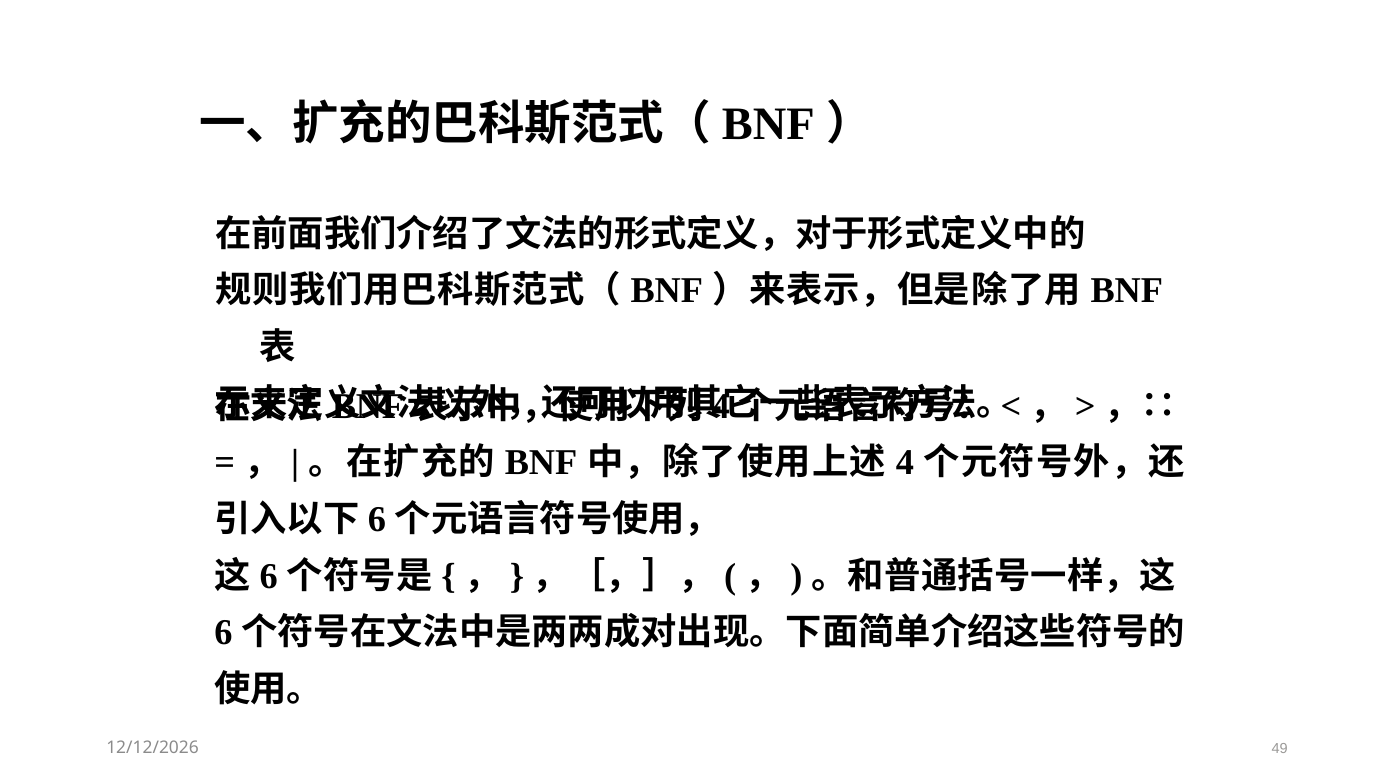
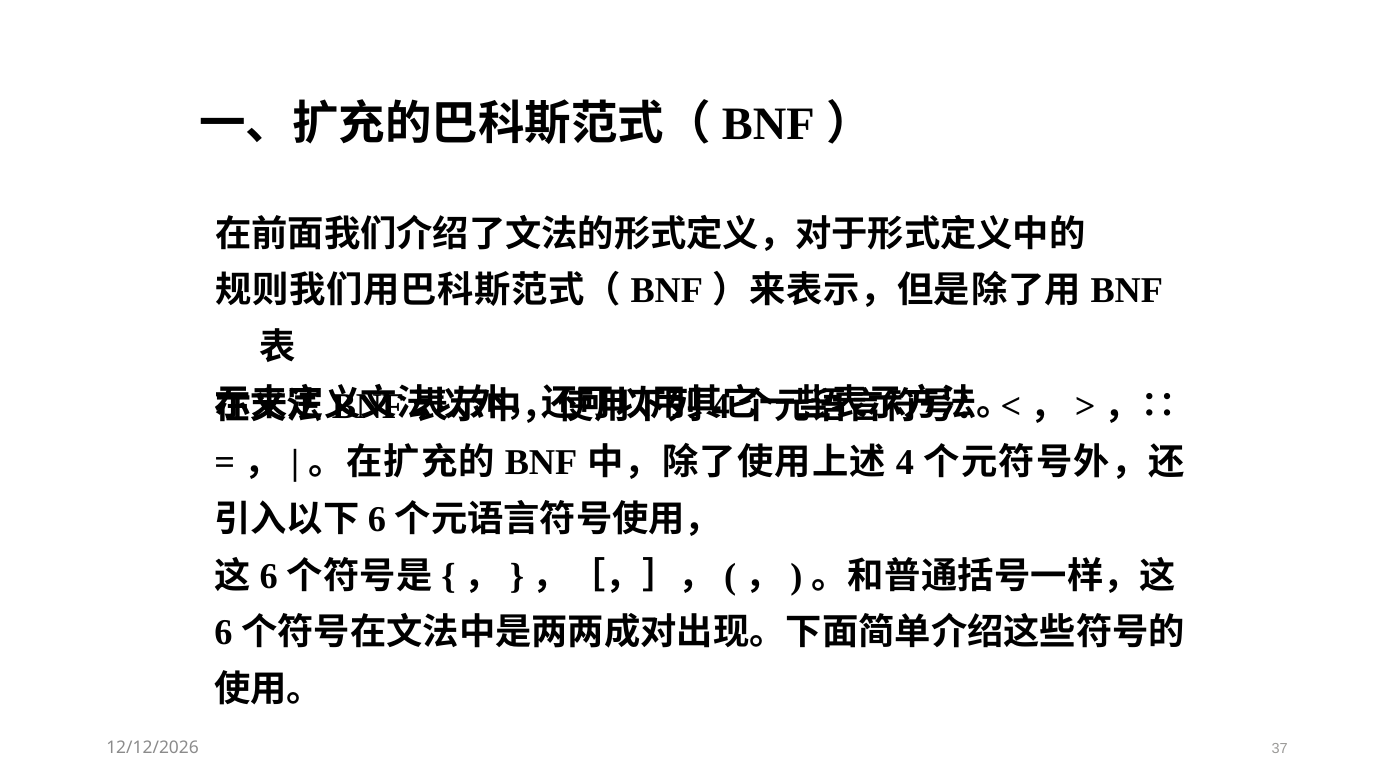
49: 49 -> 37 (1280, 749)
